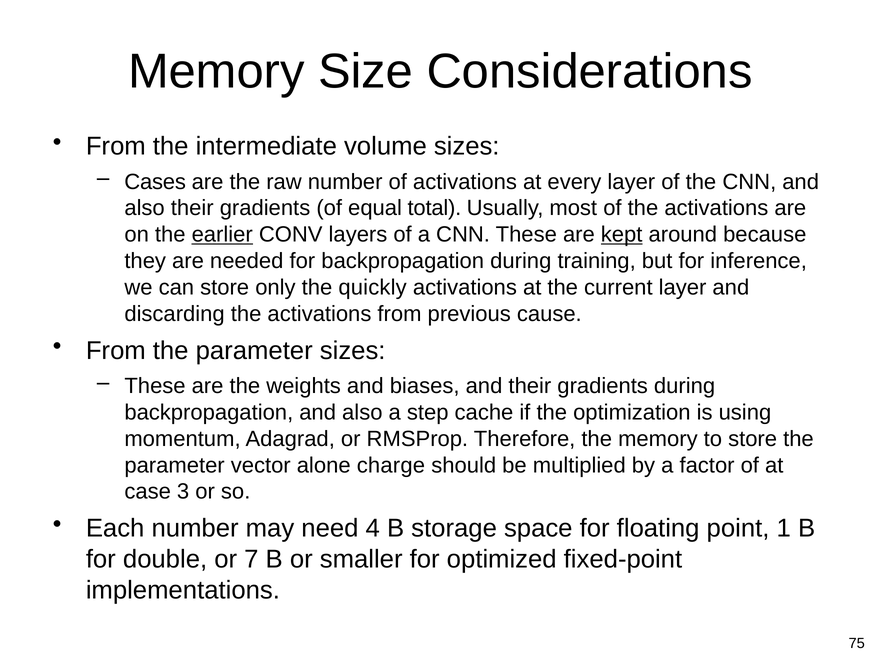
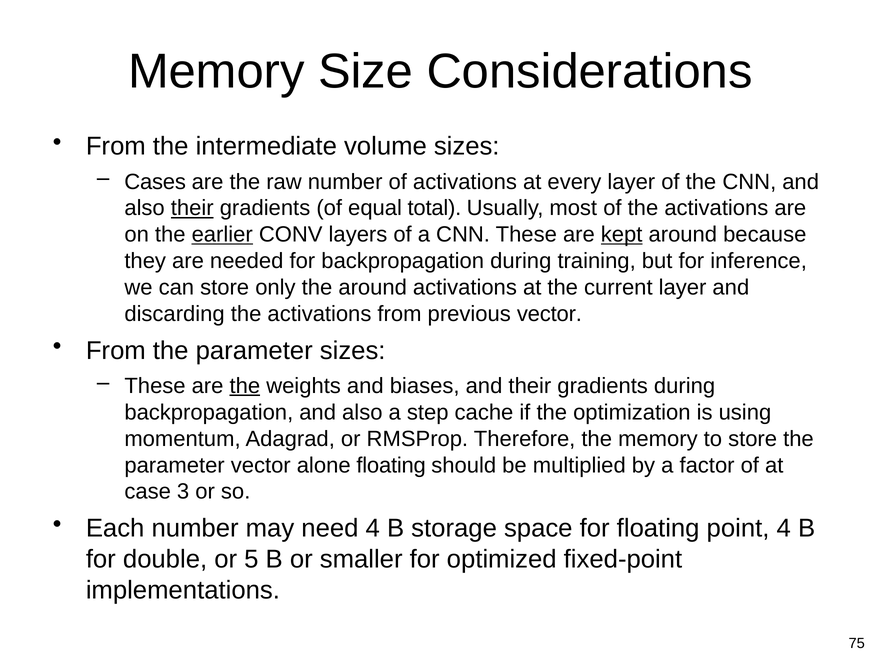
their underline: none -> present (192, 208)
the quickly: quickly -> around (373, 287)
previous cause: cause -> vector (549, 314)
the underline: none -> present (245, 386)
alone charge: charge -> floating (391, 465)
point 1: 1 -> 4 (784, 528)
7: 7 -> 5 (251, 559)
